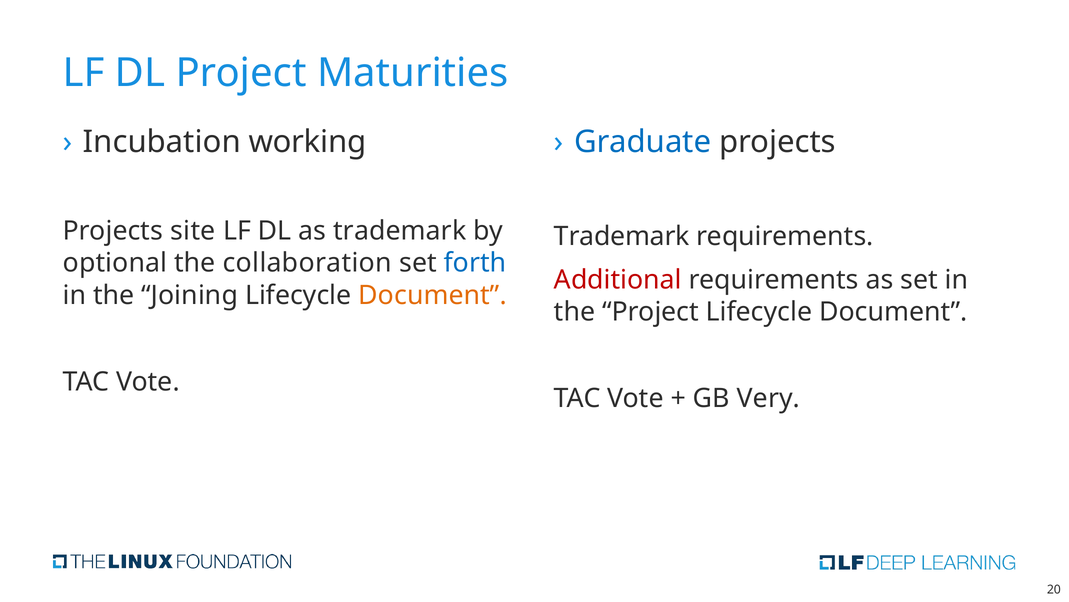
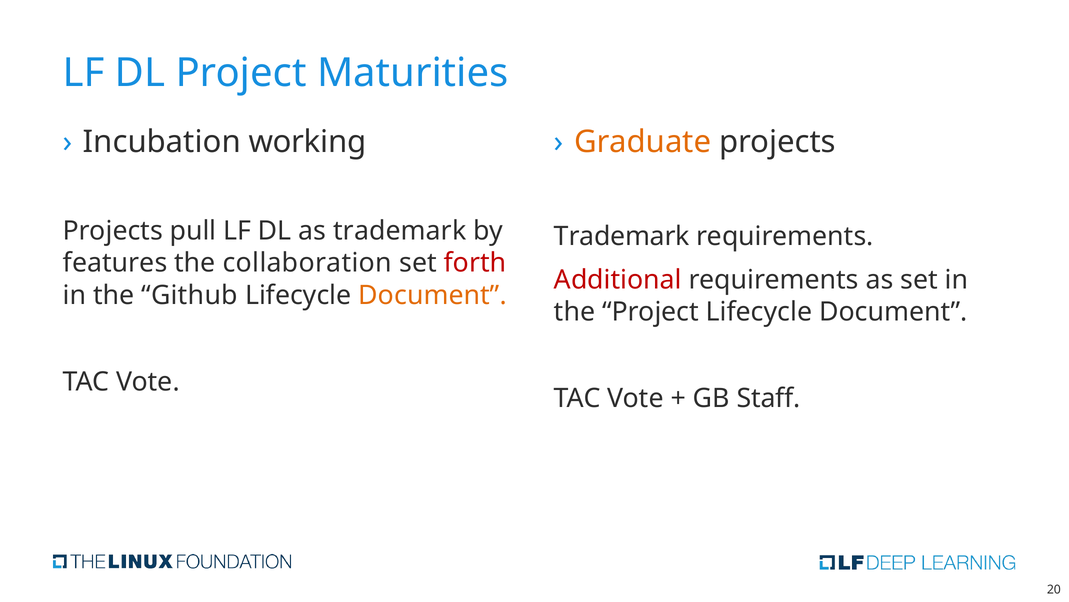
Graduate colour: blue -> orange (643, 142)
site: site -> pull (193, 231)
optional: optional -> features (115, 263)
forth colour: blue -> red (475, 263)
Joining: Joining -> Github (190, 295)
Very: Very -> Staff (769, 398)
